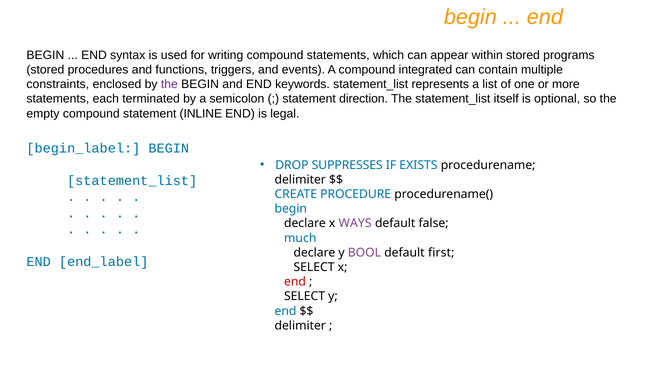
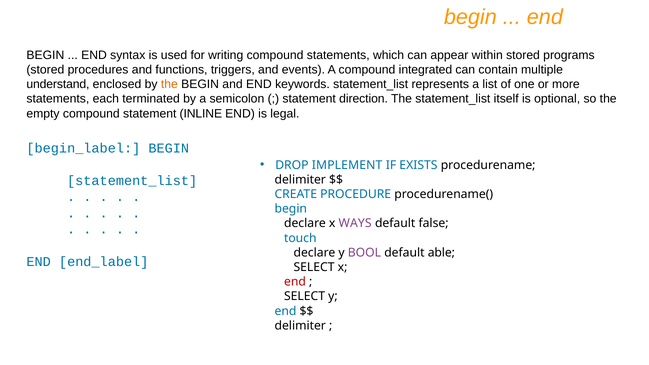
constraints: constraints -> understand (58, 84)
the colour: purple -> orange (169, 84)
SUPPRESSES: SUPPRESSES -> IMPLEMENT (347, 165)
much: much -> touch (300, 238)
first: first -> able (441, 253)
